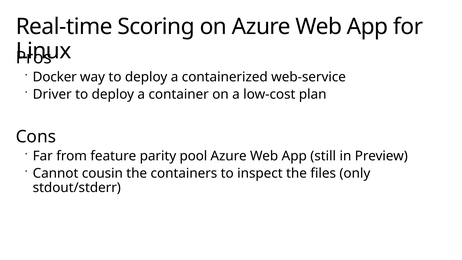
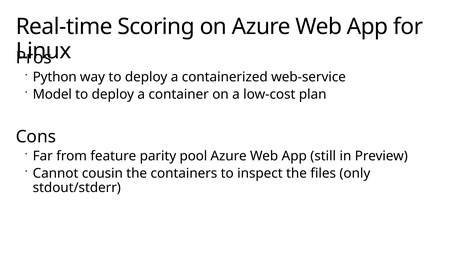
Docker: Docker -> Python (55, 77)
Driver: Driver -> Model (52, 94)
